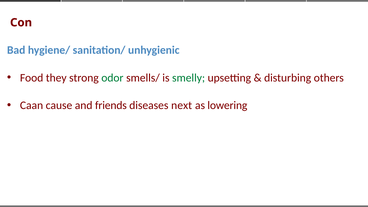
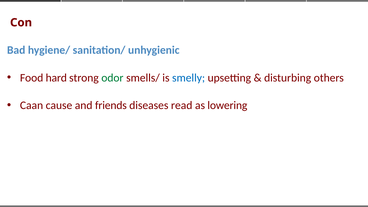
they: they -> hard (56, 78)
smelly colour: green -> blue (189, 78)
next: next -> read (182, 105)
